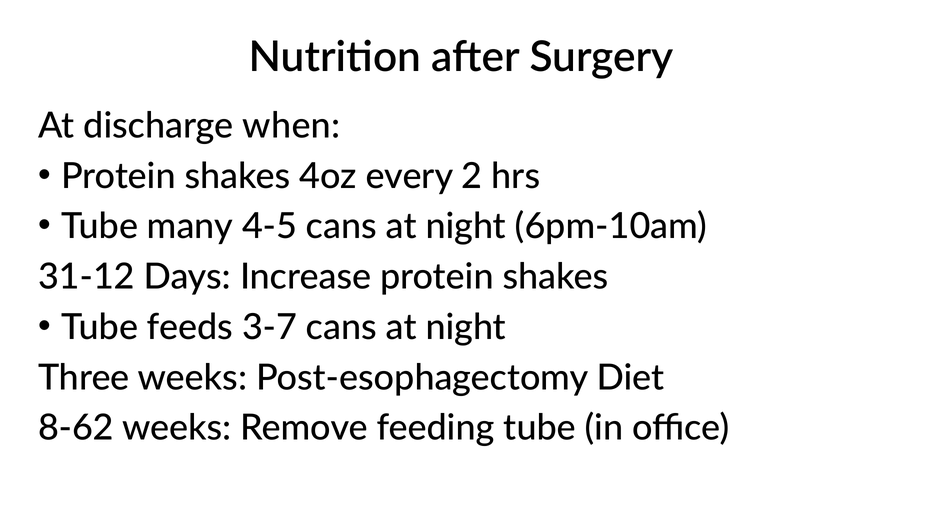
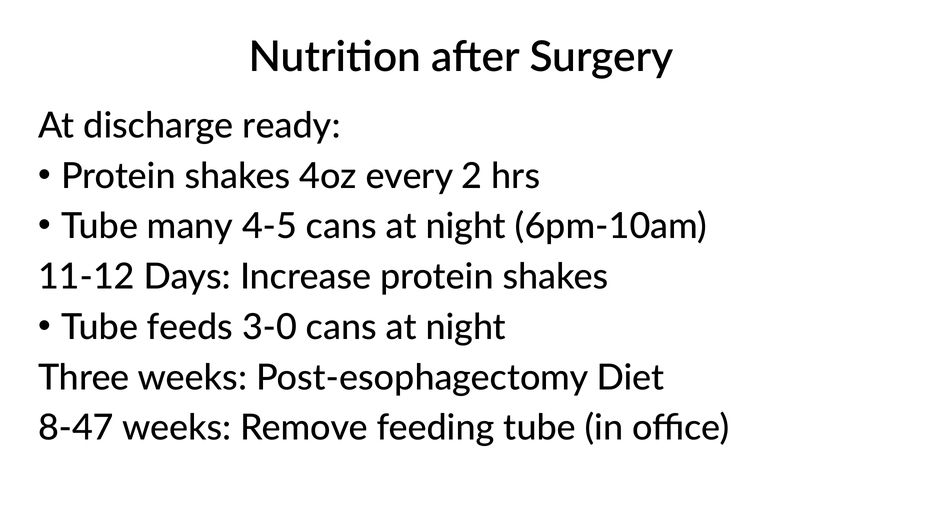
when: when -> ready (292, 126)
31-12: 31-12 -> 11-12 (86, 277)
3-7: 3-7 -> 3-0 (270, 328)
8-62: 8-62 -> 8-47 (76, 428)
